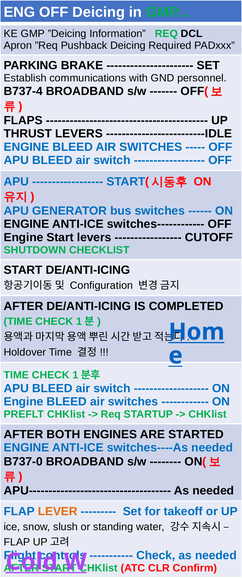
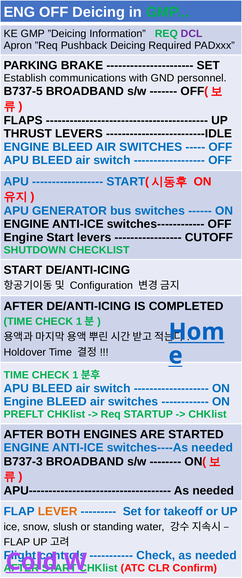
DCL colour: black -> purple (192, 34)
B737-4: B737-4 -> B737-5 (23, 91)
B737-0: B737-0 -> B737-3 (23, 462)
